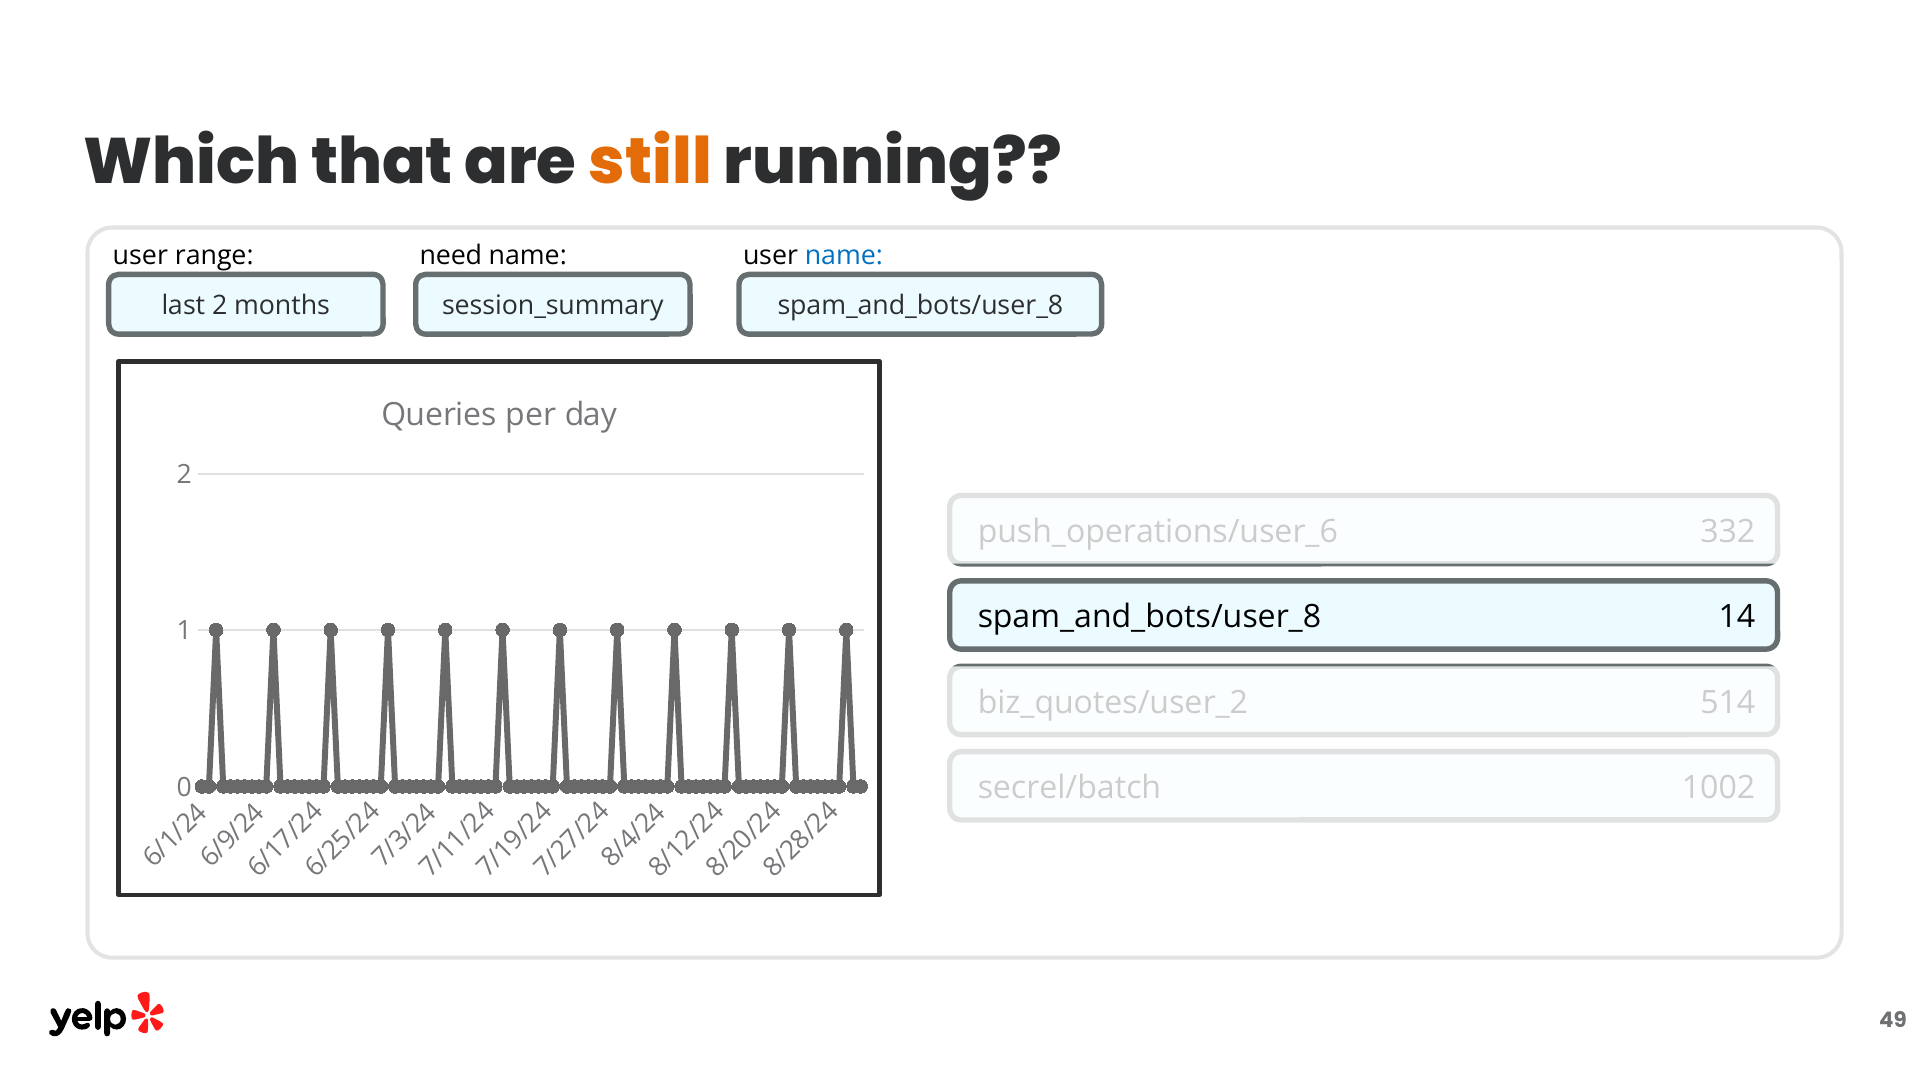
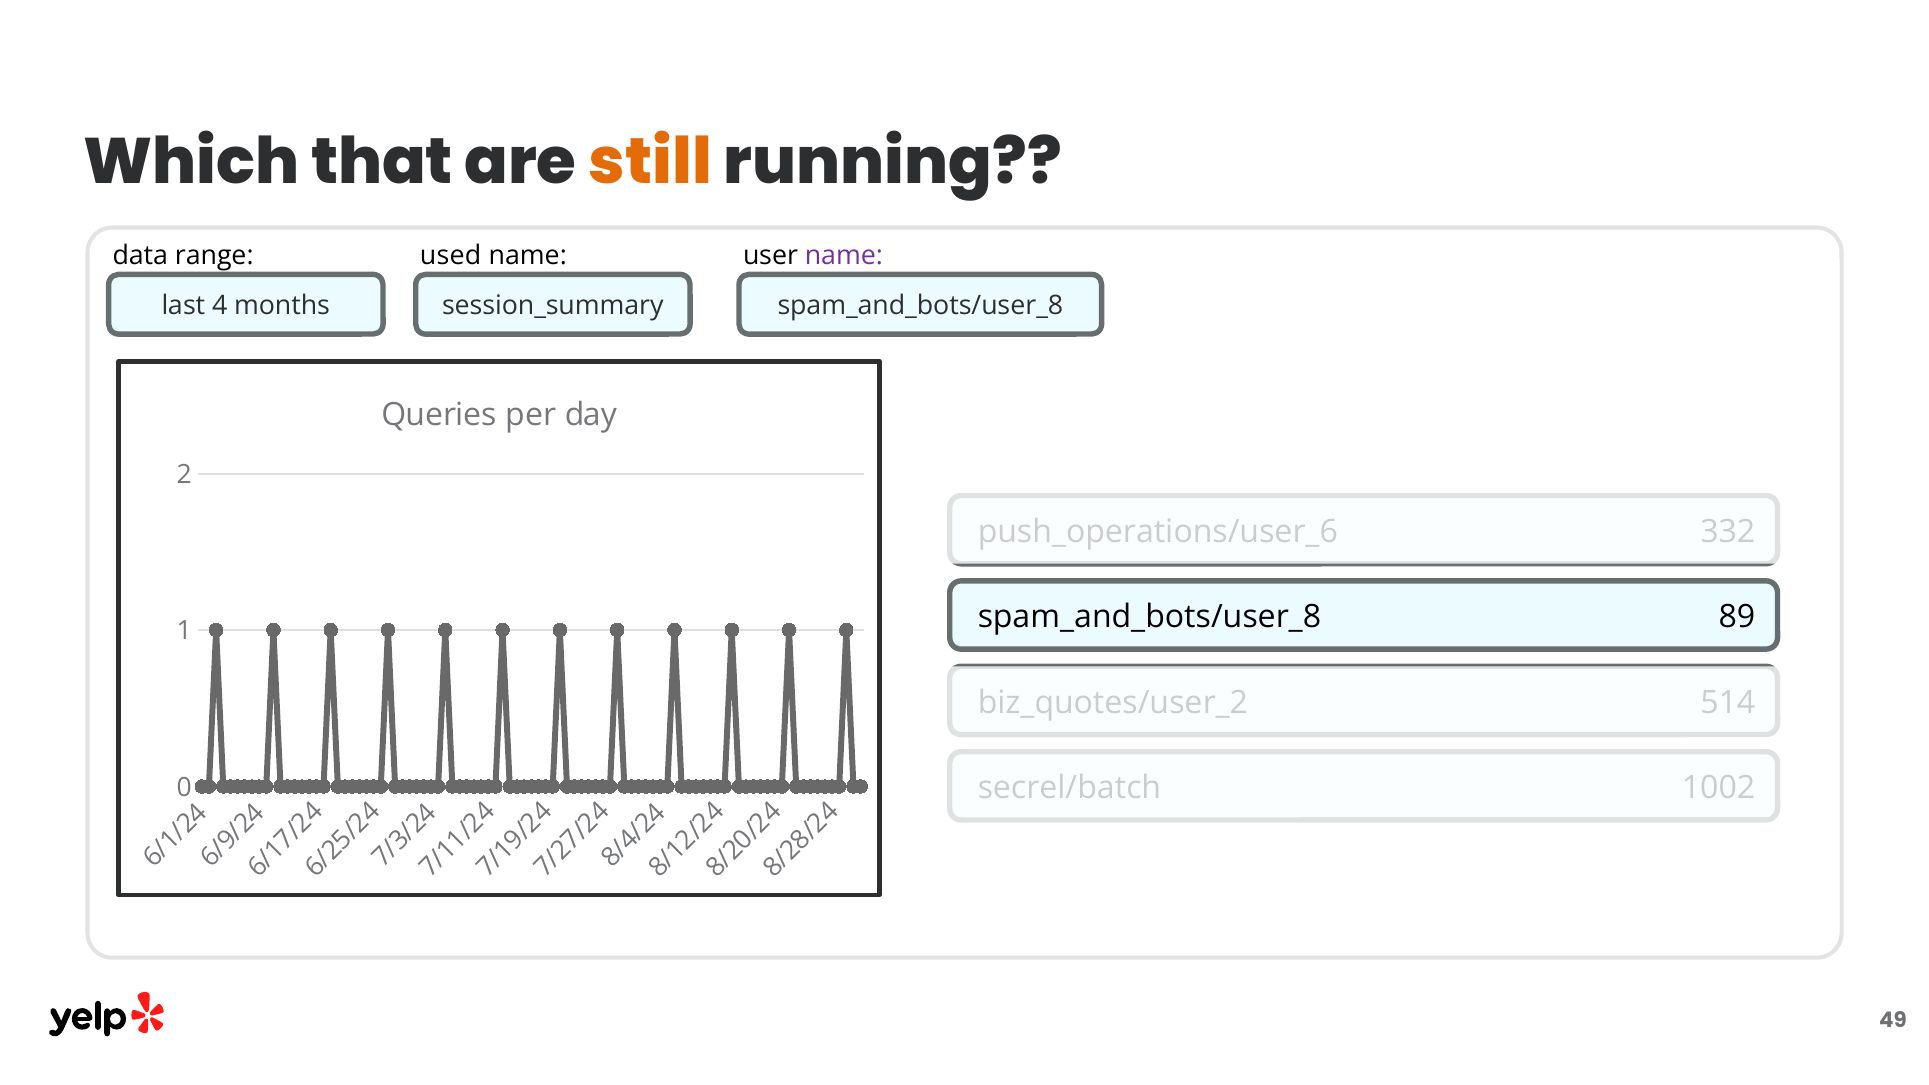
user: user -> data (140, 256)
need: need -> used (451, 256)
name colour: blue -> purple (844, 256)
last 2: 2 -> 4 (220, 306)
14: 14 -> 89 (1737, 617)
